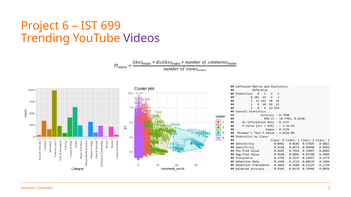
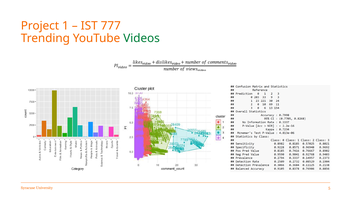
6: 6 -> 1 (65, 26)
699: 699 -> 777 (111, 26)
Videos colour: purple -> green (142, 38)
